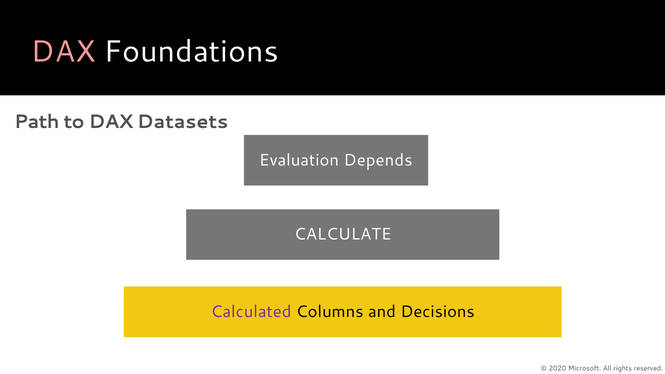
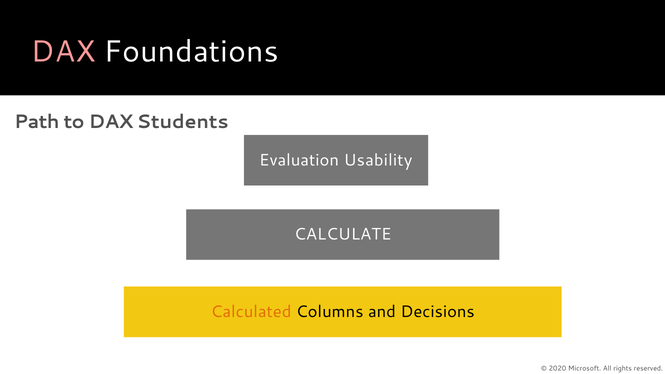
Datasets: Datasets -> Students (183, 122)
Depends: Depends -> Usability (378, 160)
Calculated colour: purple -> orange (251, 312)
